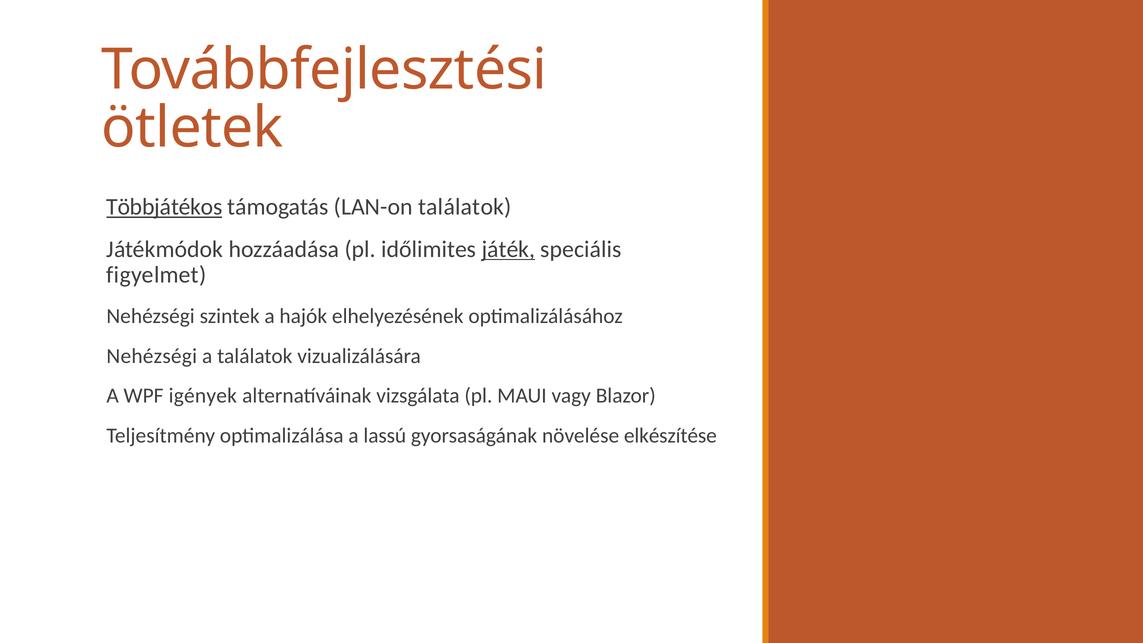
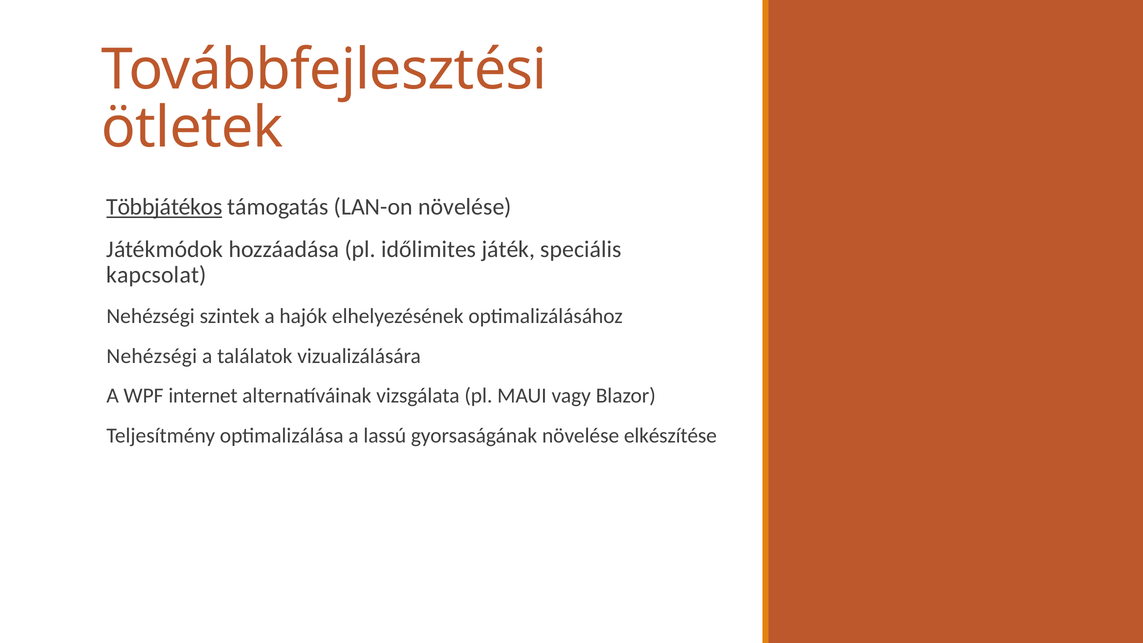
LAN-on találatok: találatok -> növelése (465, 207)
játék underline: present -> none (508, 249)
figyelmet: figyelmet -> kapcsolat (156, 275)
igények: igények -> internet (203, 396)
